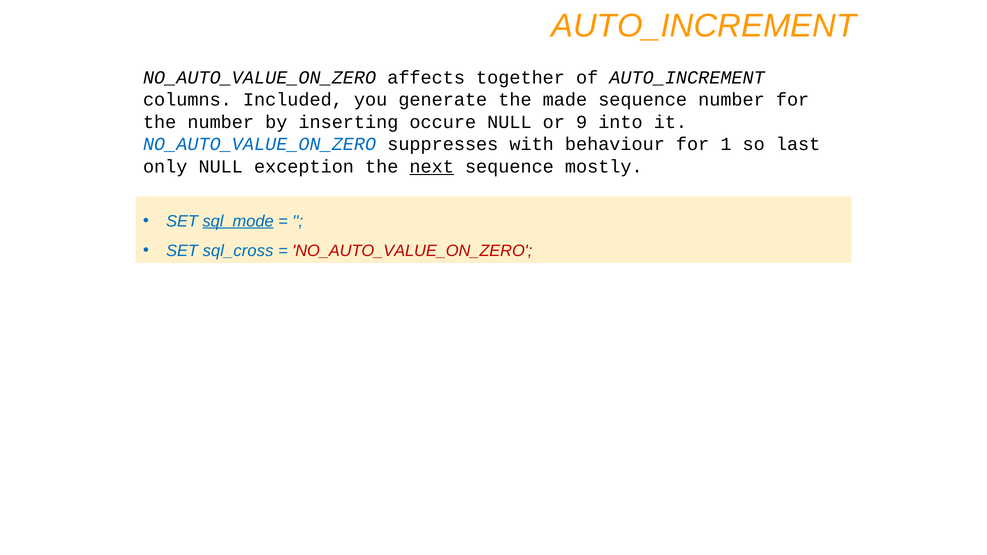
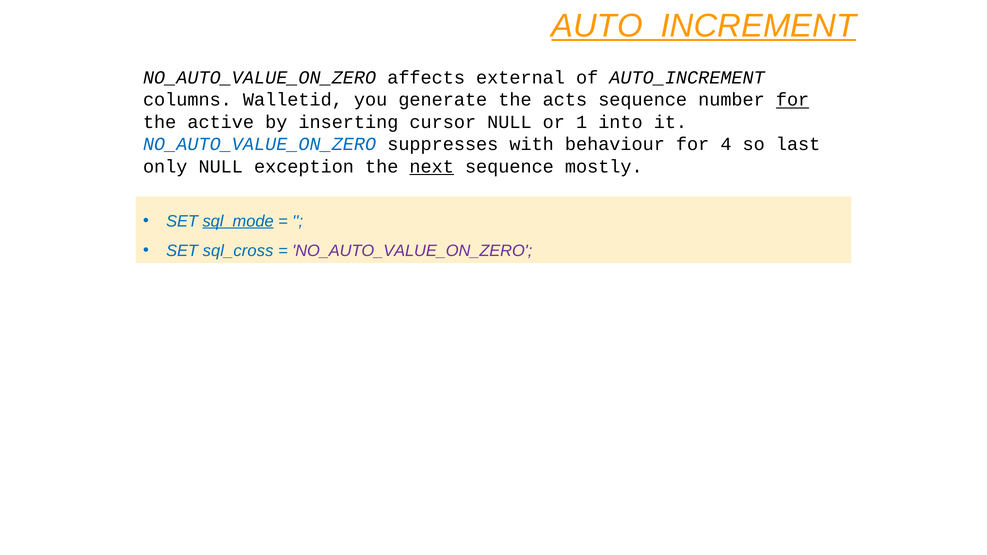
AUTO_INCREMENT underline: none -> present (704, 26)
together: together -> external (521, 78)
Included: Included -> Walletid (293, 100)
made: made -> acts (565, 100)
for underline: none -> present (793, 100)
the number: number -> active (221, 122)
occure: occure -> cursor (443, 122)
9: 9 -> 1 (582, 122)
1: 1 -> 4 (726, 144)
NO_AUTO_VALUE_ON_ZERO colour: red -> purple (412, 251)
